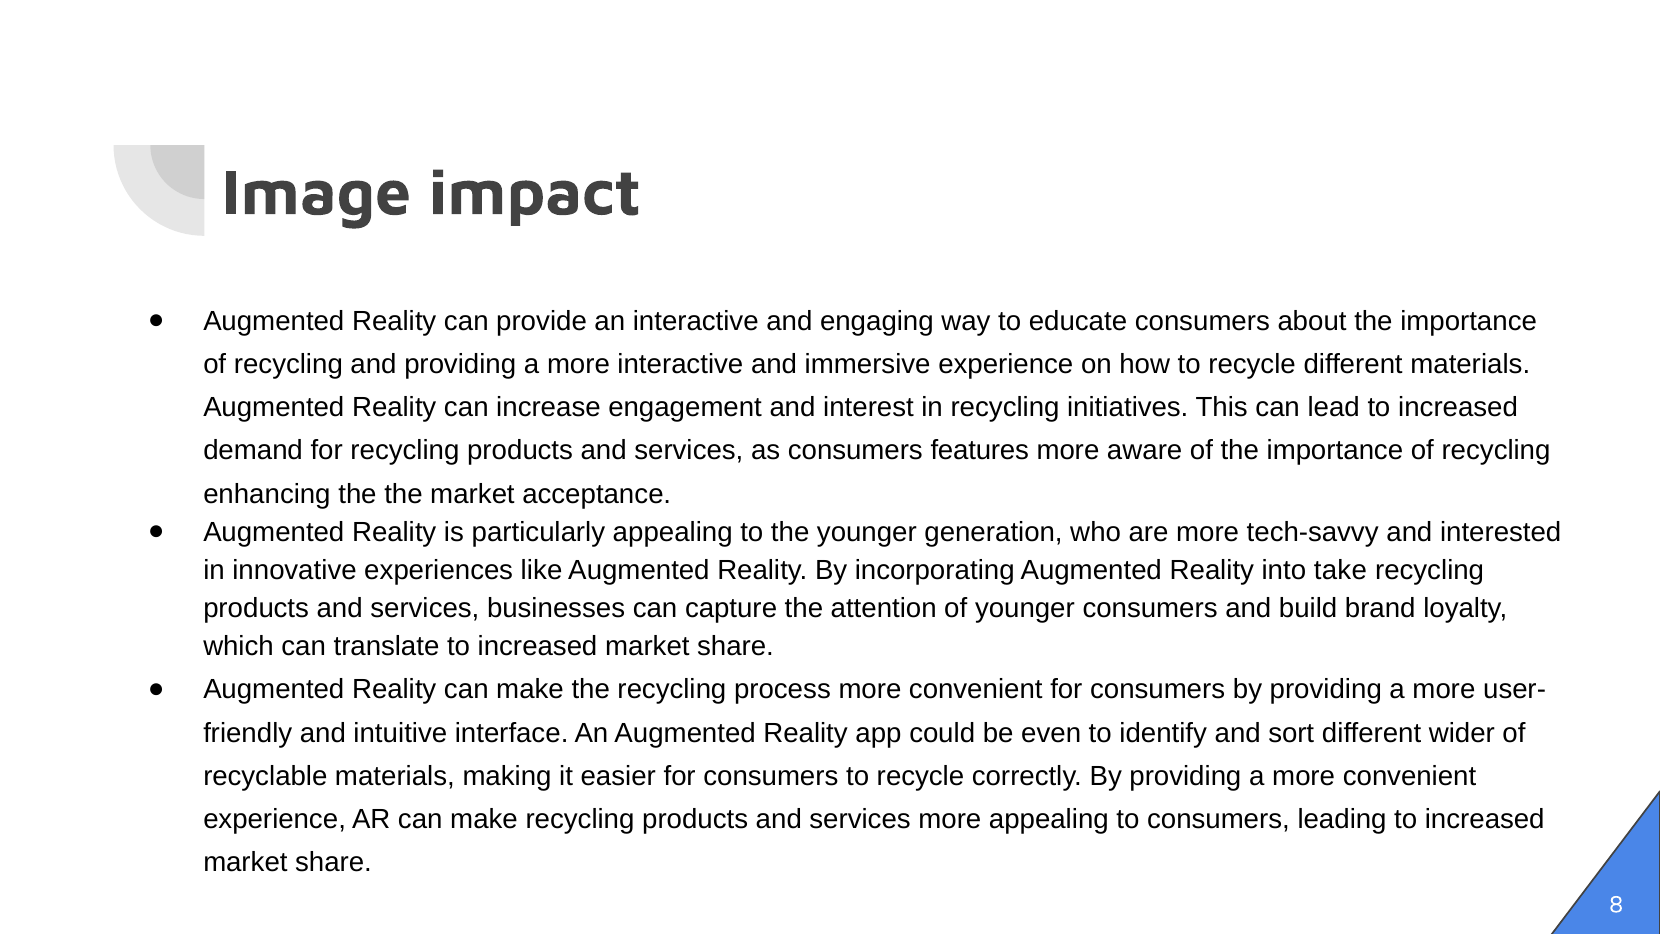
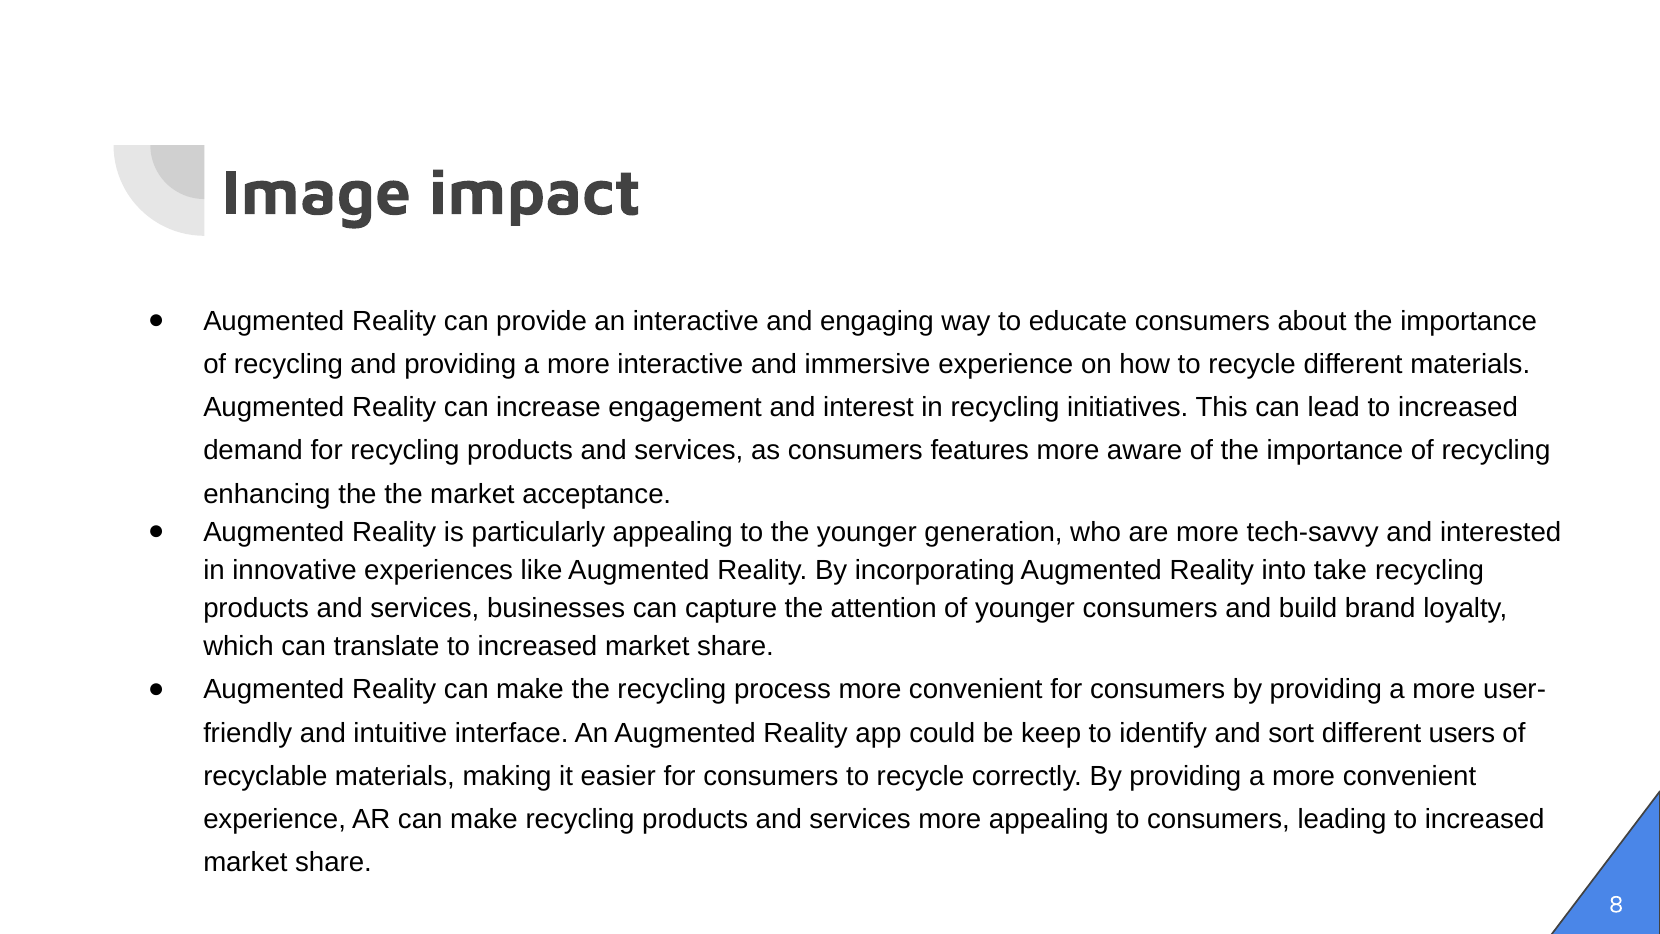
even: even -> keep (1051, 733)
wider: wider -> users (1462, 733)
